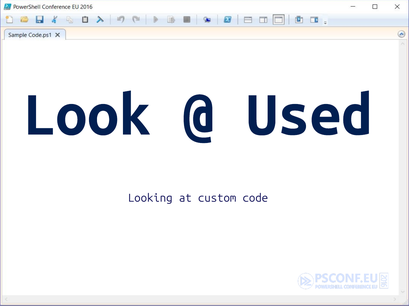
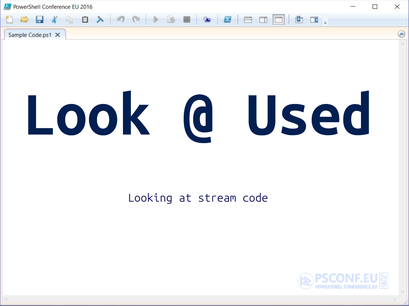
custom: custom -> stream (217, 198)
